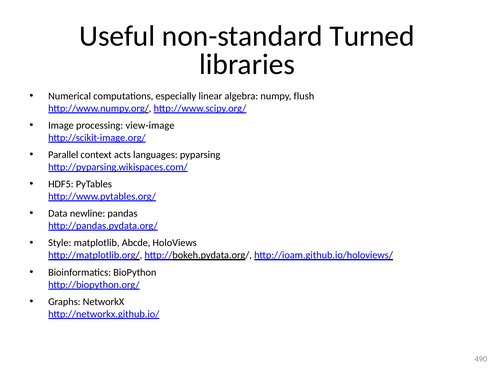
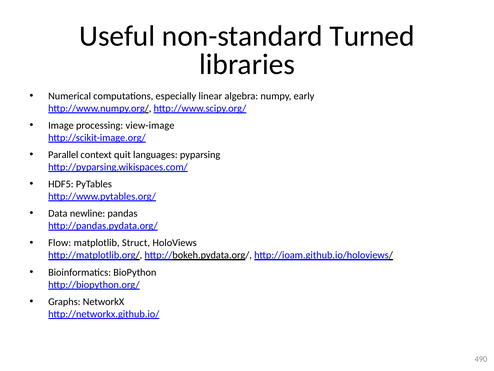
flush: flush -> early (304, 96)
acts: acts -> quit (122, 155)
Style: Style -> Flow (60, 243)
Abcde: Abcde -> Struct (136, 243)
